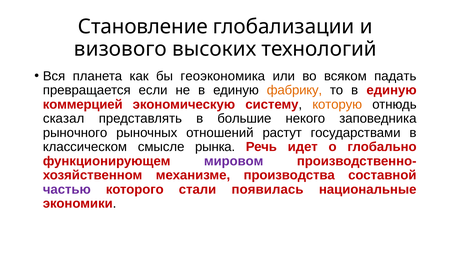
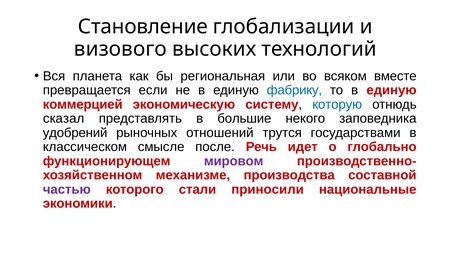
геоэкономика: геоэкономика -> региональная (223, 76)
падать: падать -> вместе (395, 76)
фабрику colour: orange -> blue (294, 90)
которую colour: orange -> blue (337, 105)
рыночного: рыночного -> удобрений (75, 133)
растут: растут -> трутся (282, 133)
рынка: рынка -> после (215, 147)
появилась: появилась -> приносили (268, 190)
